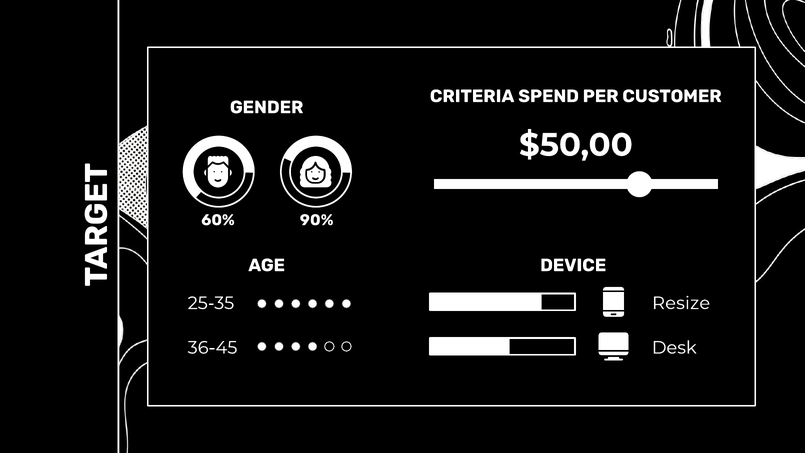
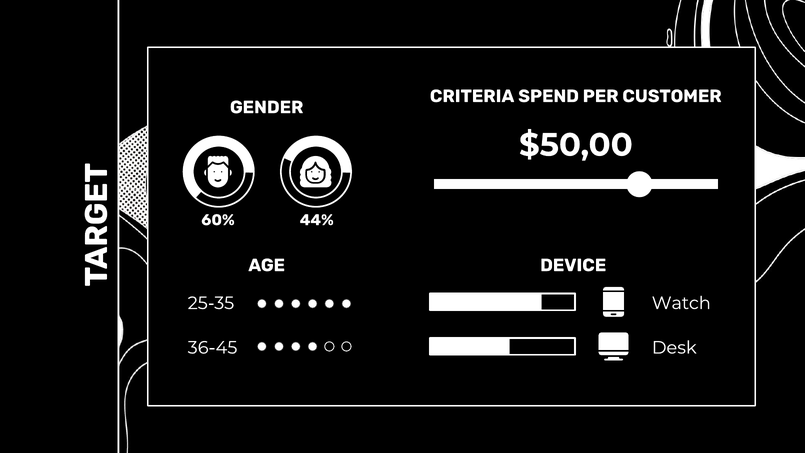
90%: 90% -> 44% (317, 220)
Resize: Resize -> Watch (681, 303)
